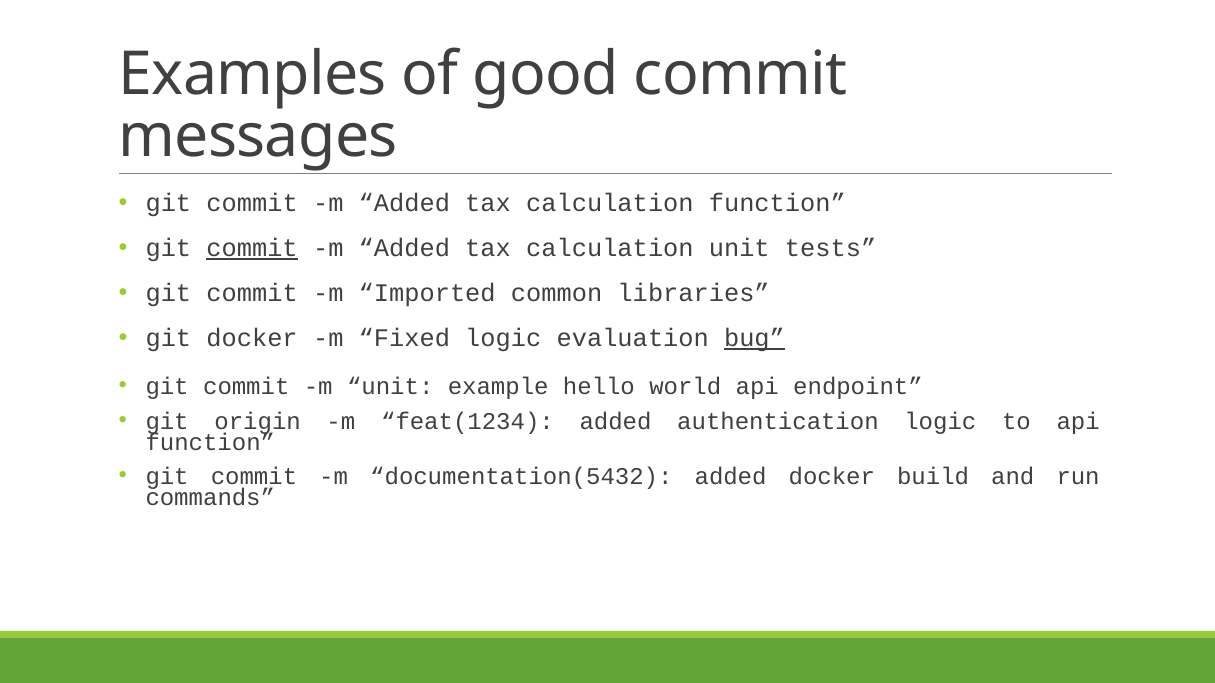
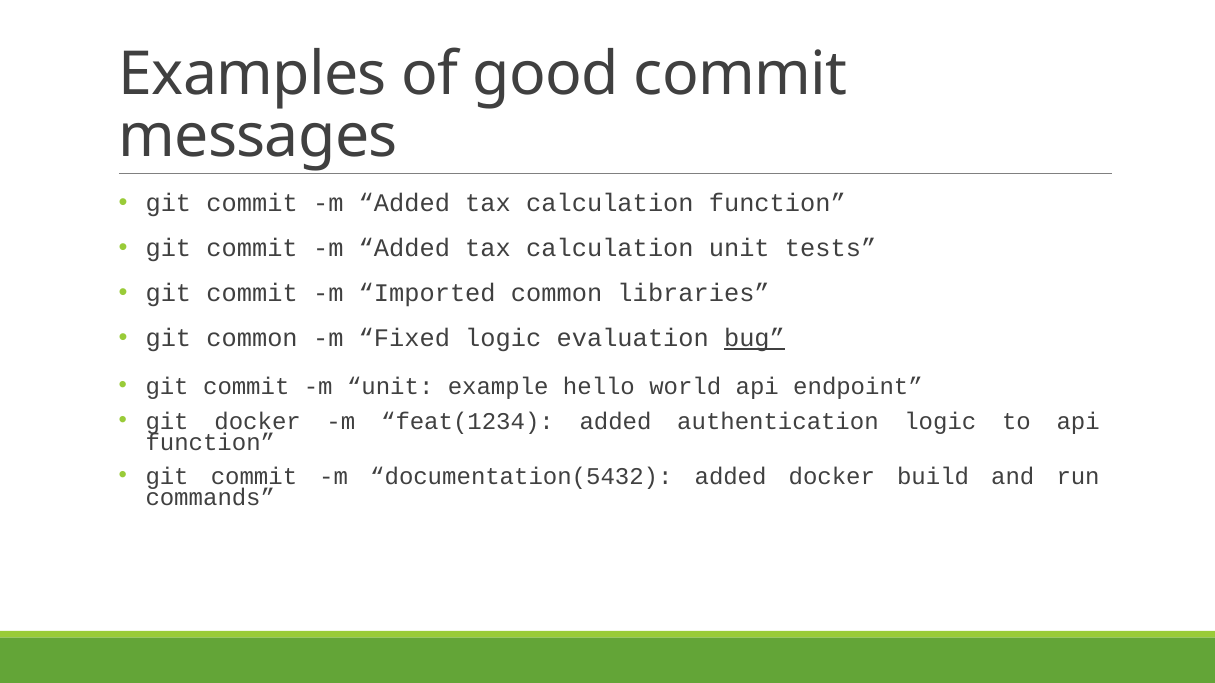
commit underline: present -> none (252, 248)
git docker: docker -> common (252, 339)
git origin: origin -> docker (258, 422)
